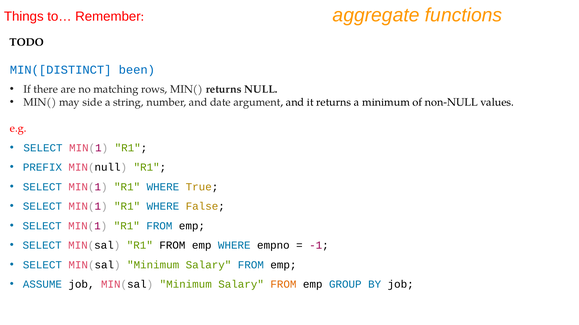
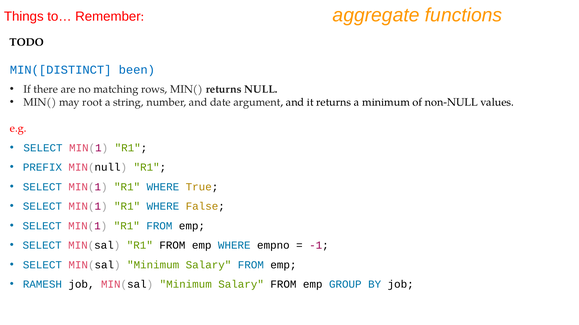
side: side -> root (92, 103)
ASSUME: ASSUME -> RAMESH (42, 285)
FROM colour: orange -> black (283, 285)
